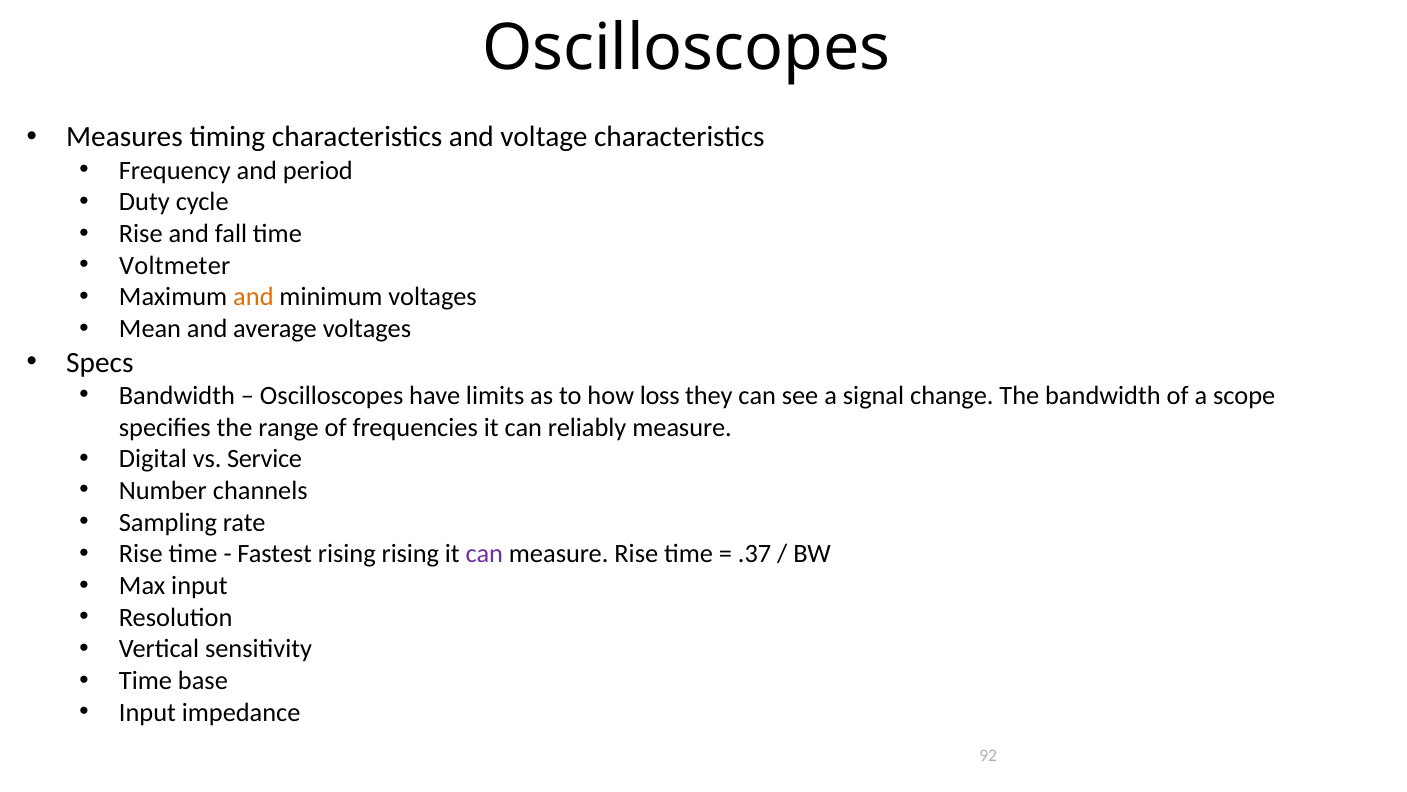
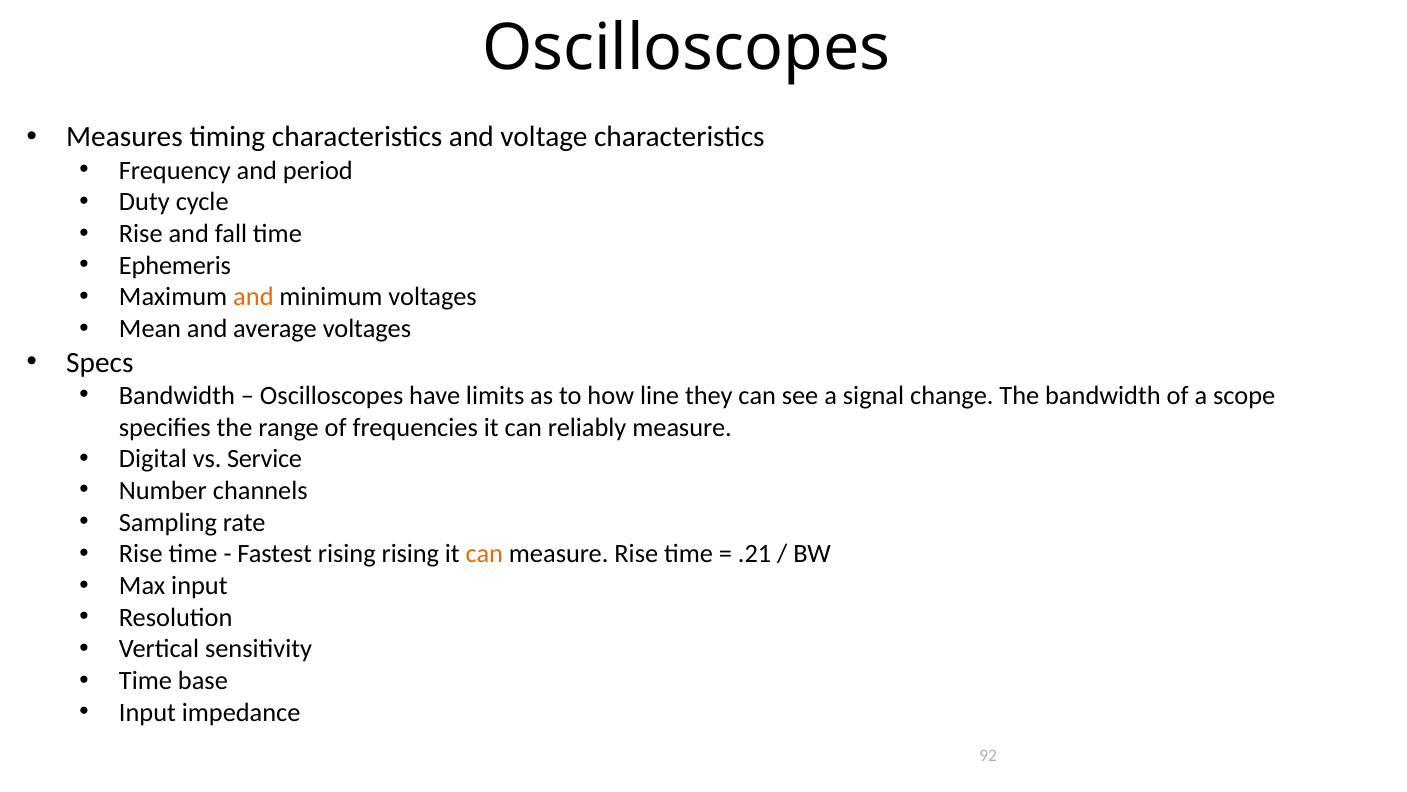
Voltmeter: Voltmeter -> Ephemeris (175, 265)
loss: loss -> line (660, 395)
can colour: purple -> orange (484, 554)
.37: .37 -> .21 (755, 554)
